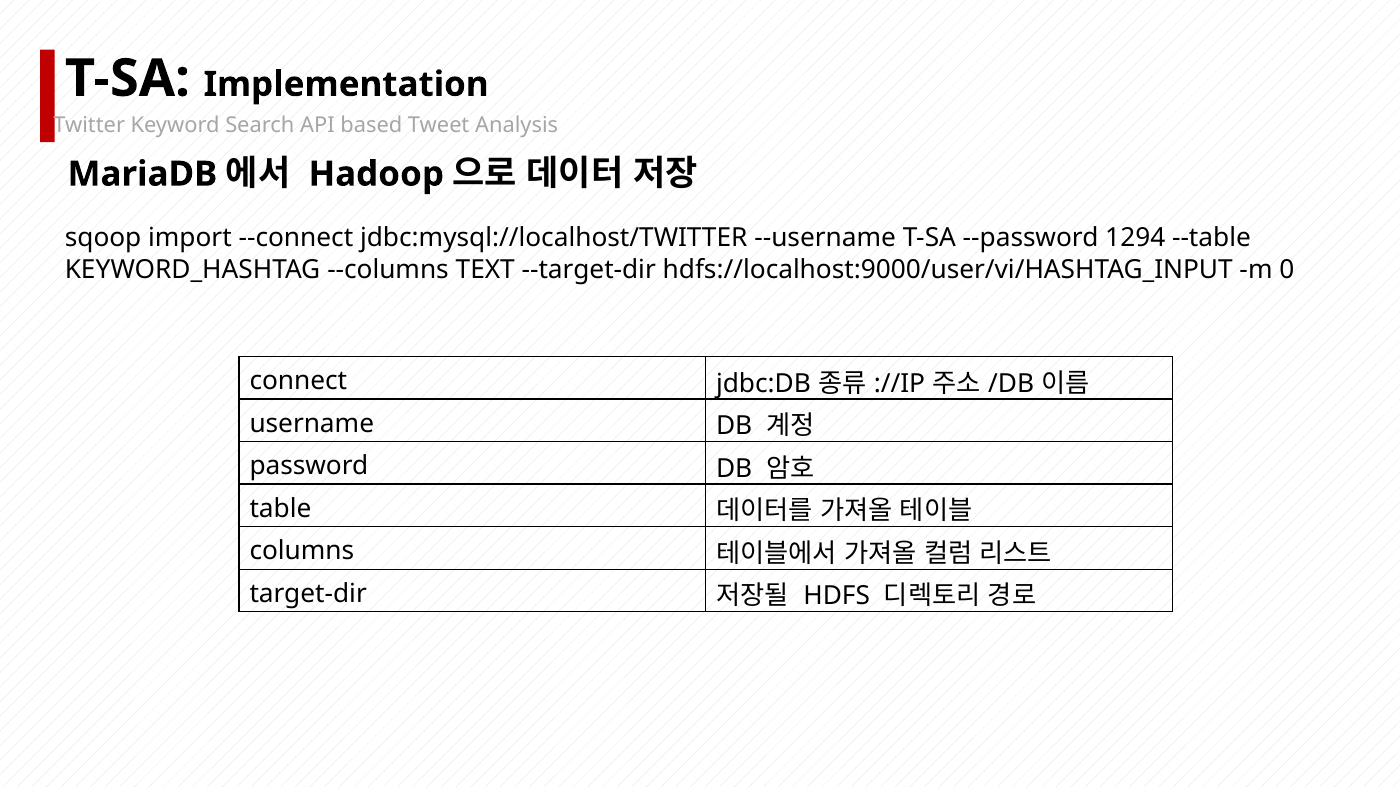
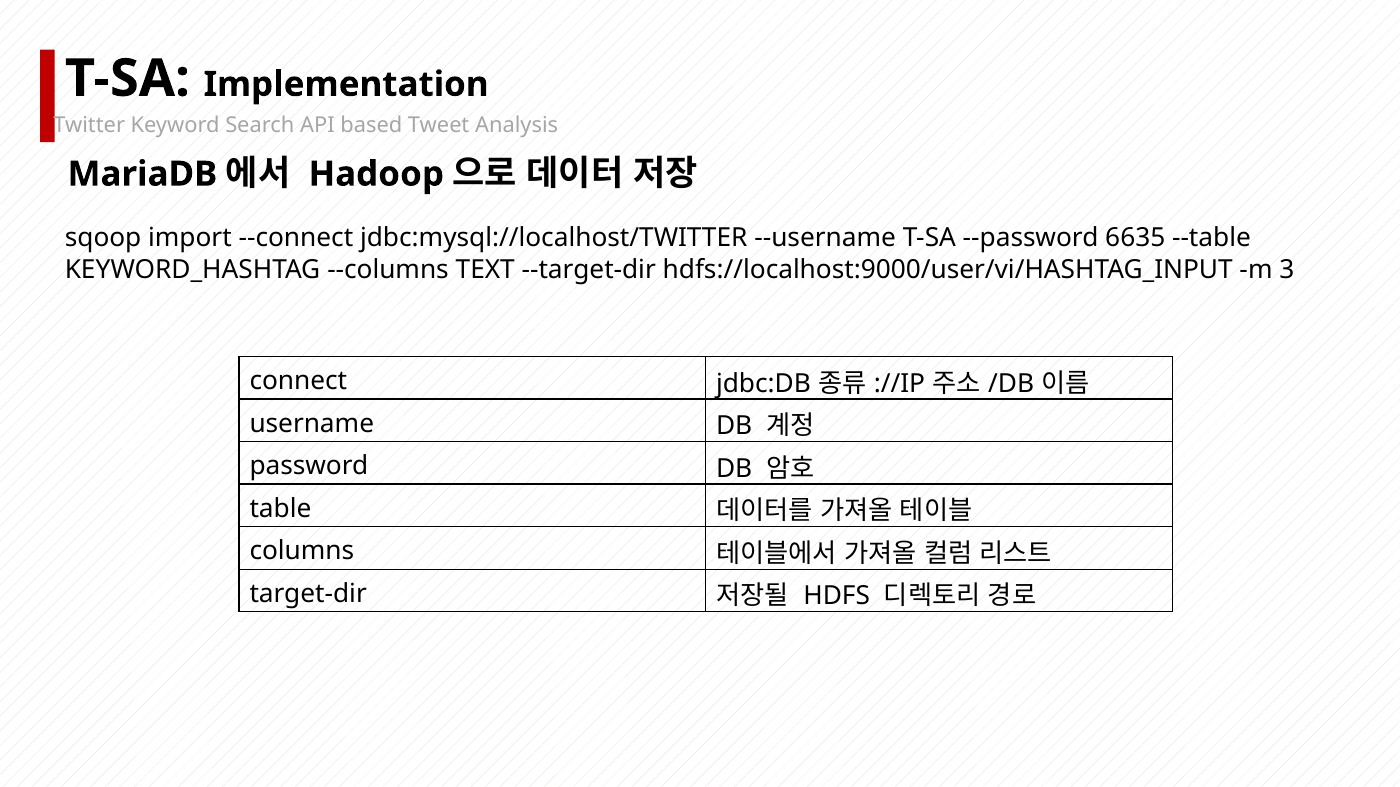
1294: 1294 -> 6635 (1135, 238)
0: 0 -> 3 (1287, 270)
